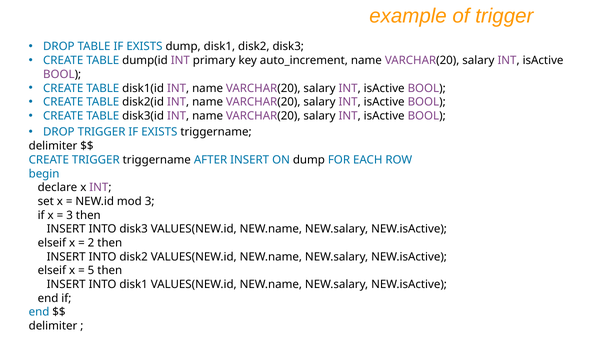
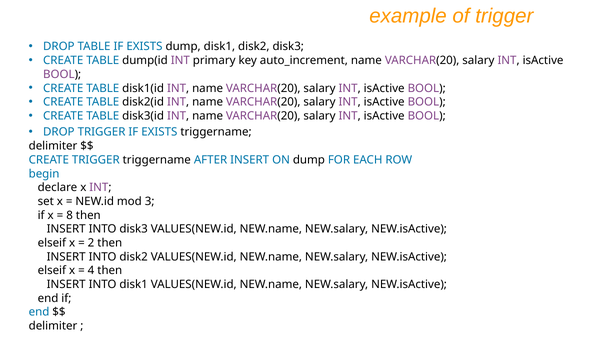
3: 3 -> 8 (70, 215)
5: 5 -> 4 (91, 271)
